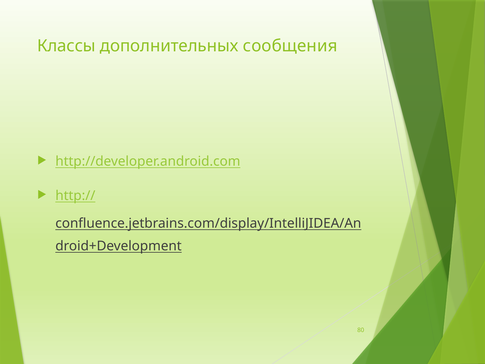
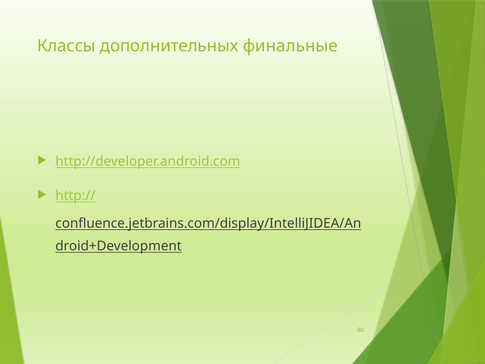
сообщения: сообщения -> финальные (290, 46)
